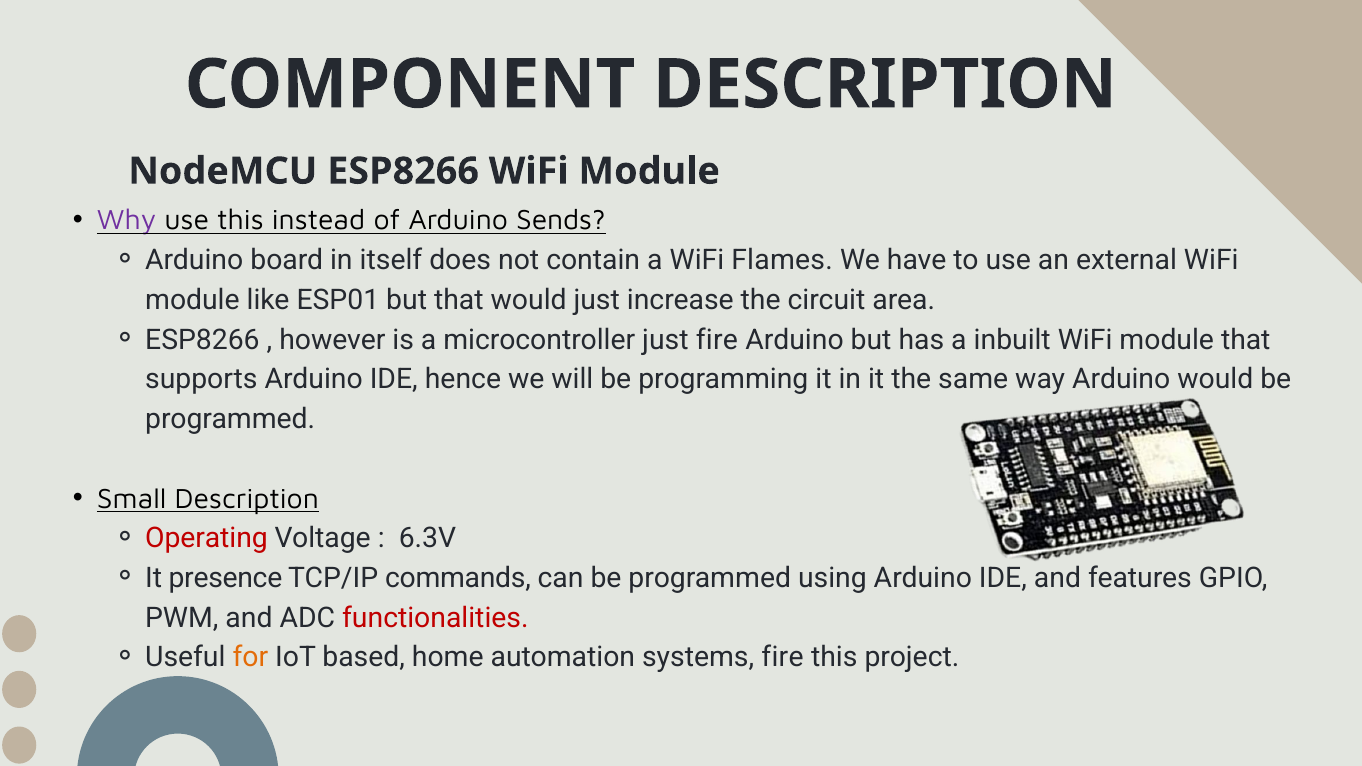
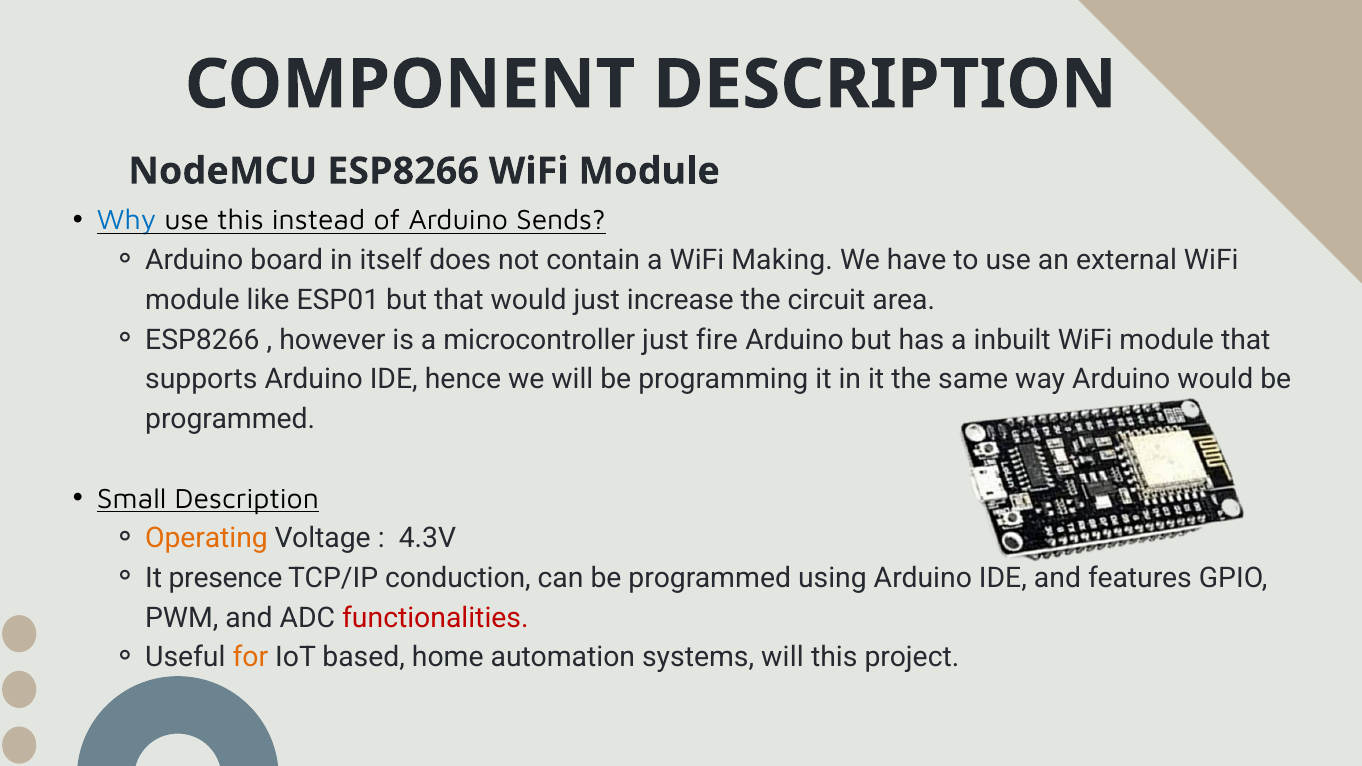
Why colour: purple -> blue (127, 221)
Flames: Flames -> Making (782, 260)
Operating colour: red -> orange (206, 539)
6.3V: 6.3V -> 4.3V (427, 539)
commands: commands -> conduction (458, 578)
systems fire: fire -> will (783, 658)
